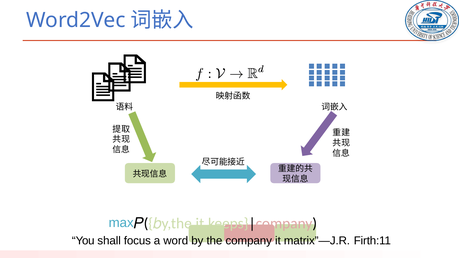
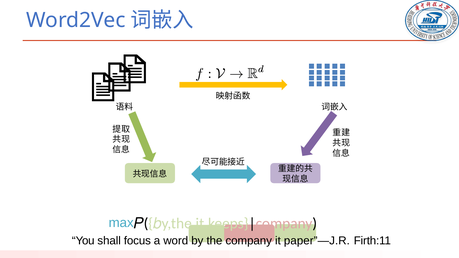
matrix”—J.R: matrix”—J.R -> paper”—J.R (317, 241)
